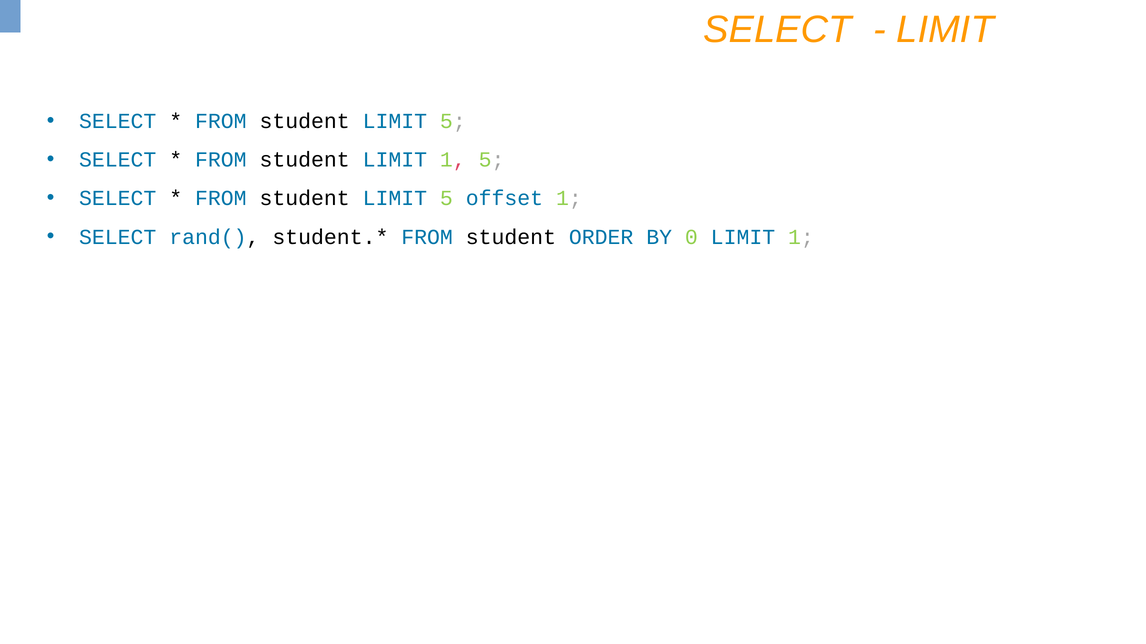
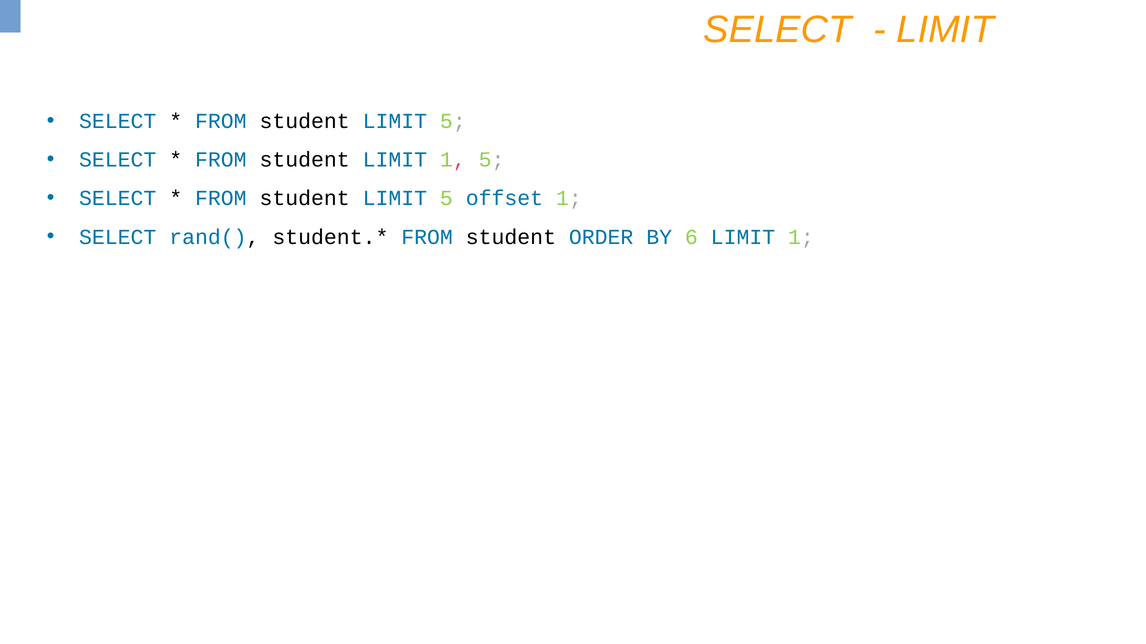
0: 0 -> 6 (691, 237)
